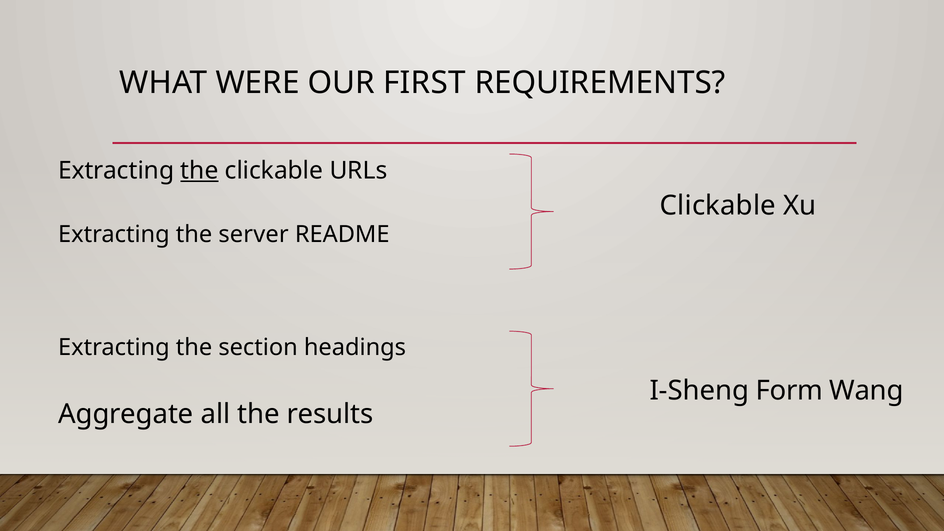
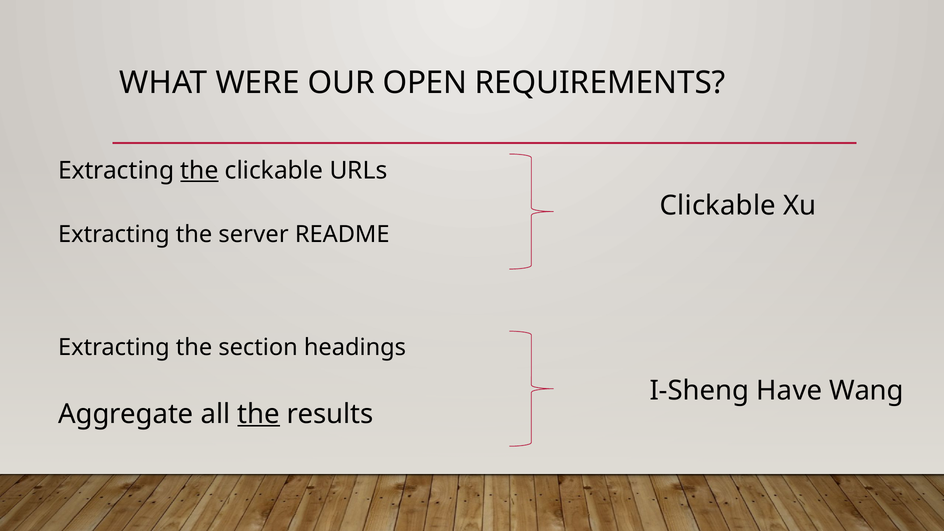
FIRST: FIRST -> OPEN (425, 83)
Form: Form -> Have (789, 391)
the underline: none -> present (259, 414)
